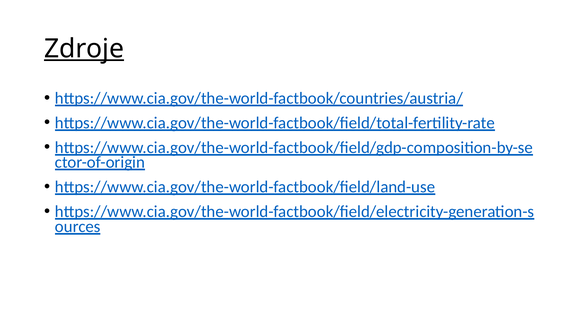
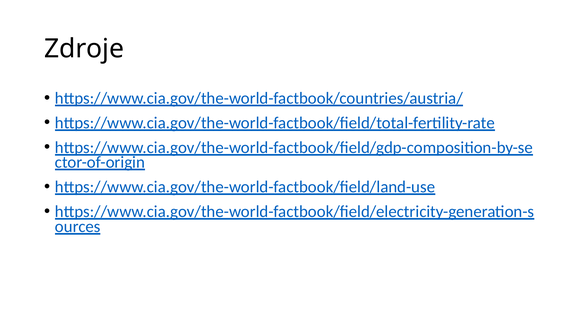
Zdroje underline: present -> none (84, 49)
